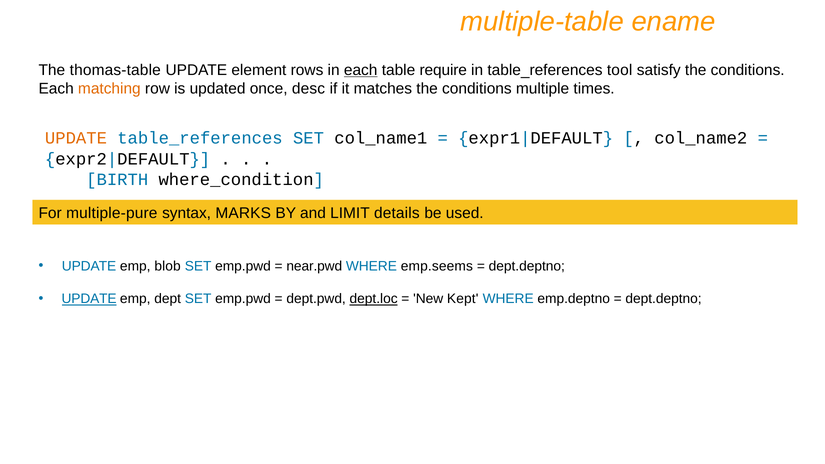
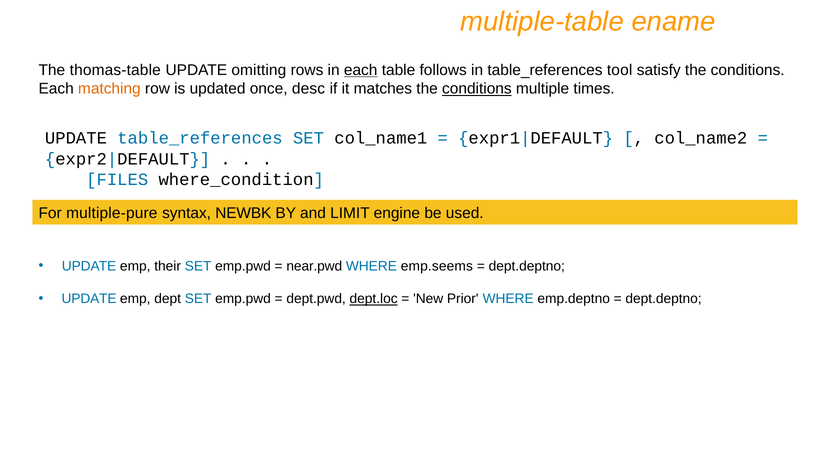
element: element -> omitting (259, 70)
require: require -> follows (443, 70)
conditions underline: none -> present (477, 89)
UPDATE colour: orange -> black (76, 138)
BIRTH: BIRTH -> FILES (117, 180)
MARKS: MARKS -> NEWBK (243, 213)
details: details -> engine (397, 213)
blob: blob -> their (168, 266)
UPDATE underline: present -> none (89, 299)
Kept: Kept -> Prior (463, 299)
